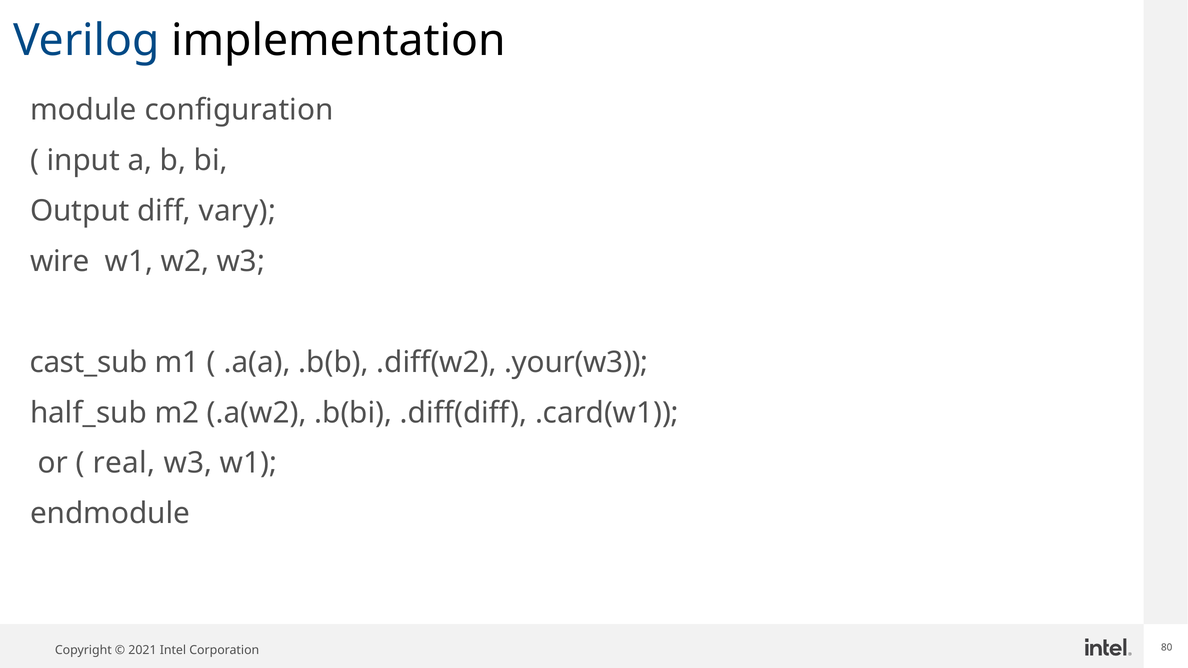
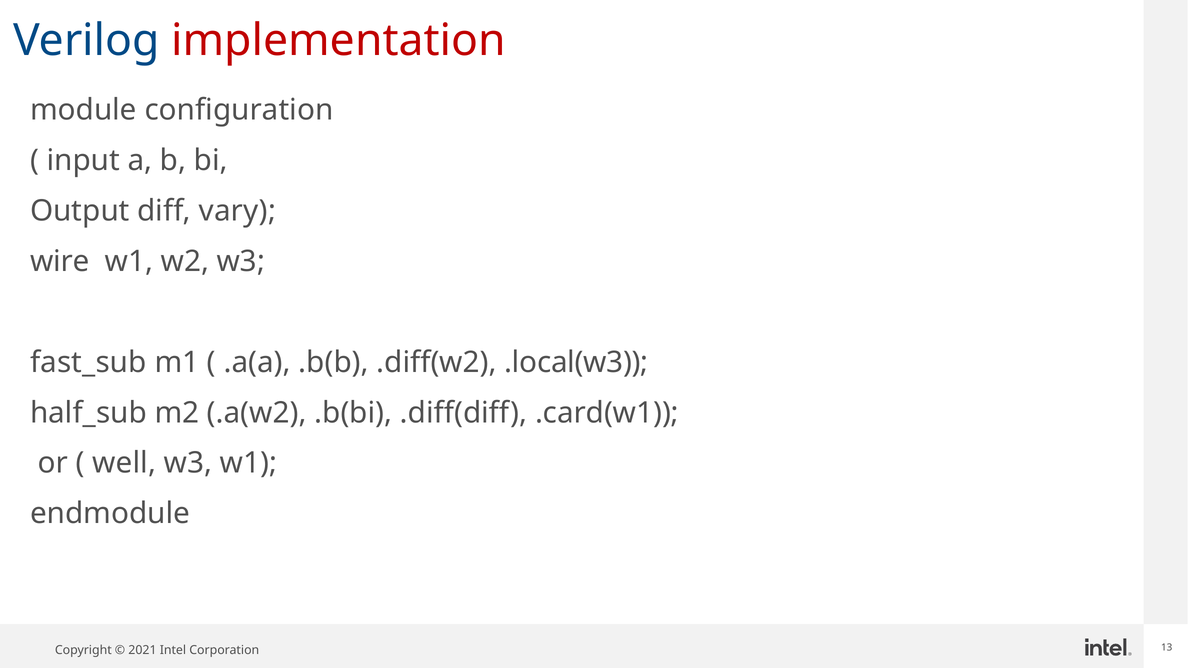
implementation colour: black -> red (338, 41)
cast_sub: cast_sub -> fast_sub (88, 362)
.your(w3: .your(w3 -> .local(w3 (576, 362)
real: real -> well (124, 463)
80: 80 -> 13 (1167, 648)
